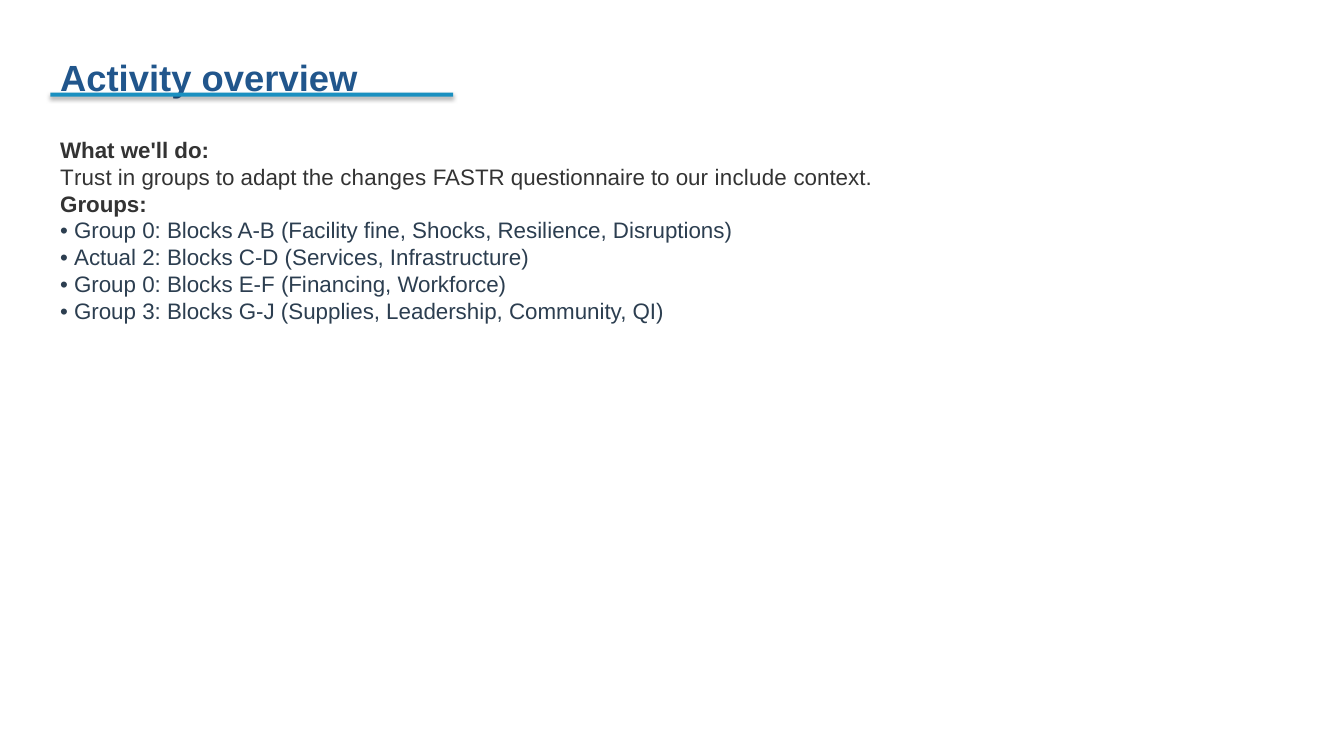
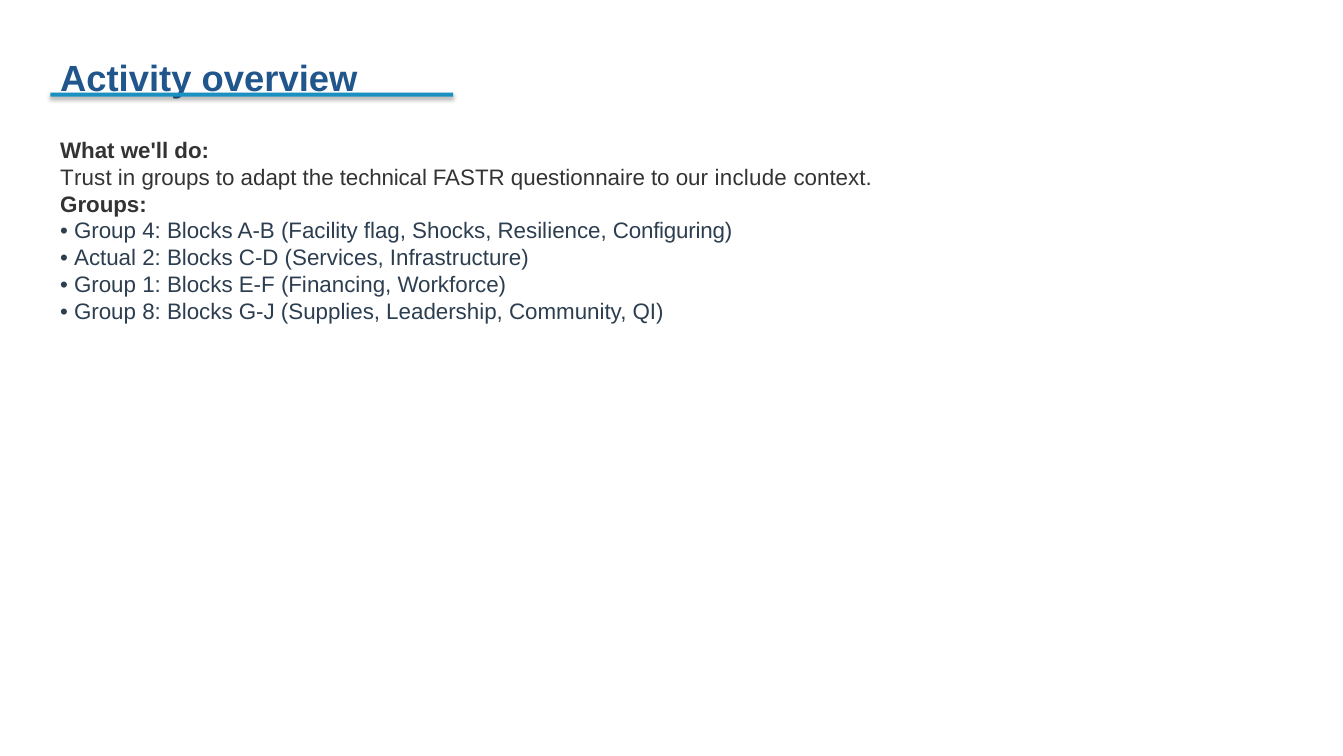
changes: changes -> technical (383, 178)
0: 0 -> 4 (152, 231)
fine: fine -> flag (385, 231)
Disruptions: Disruptions -> Configuring (673, 231)
0: 0 -> 1 (152, 285)
3: 3 -> 8 (152, 312)
